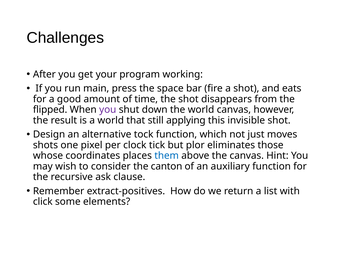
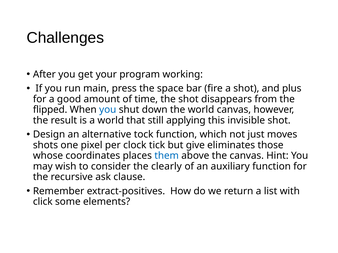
eats: eats -> plus (292, 89)
you colour: purple -> blue (108, 110)
plor: plor -> give (195, 145)
canton: canton -> clearly (166, 167)
